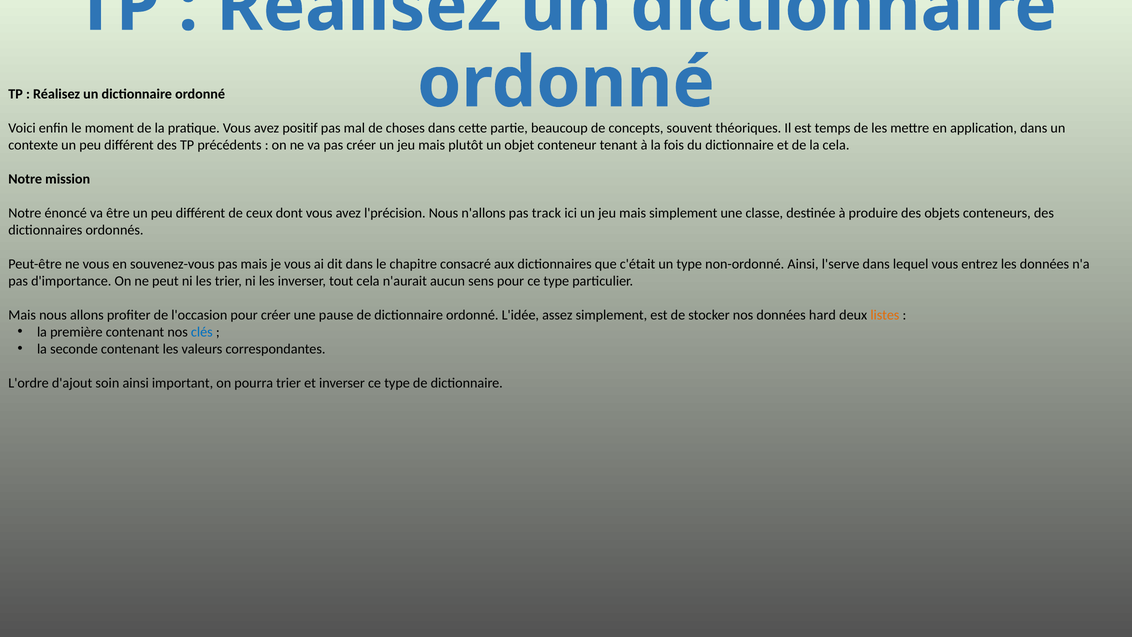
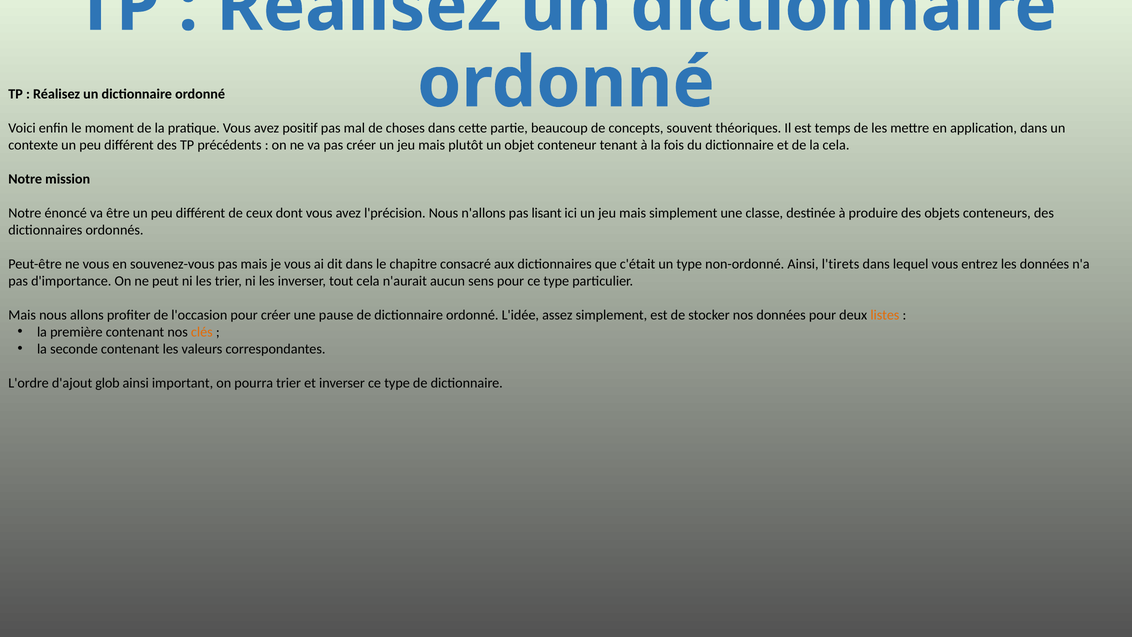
track: track -> lisant (547, 213)
l'serve: l'serve -> l'tirets (841, 264)
données hard: hard -> pour (823, 315)
clés colour: blue -> orange (202, 332)
soin: soin -> glob (107, 383)
